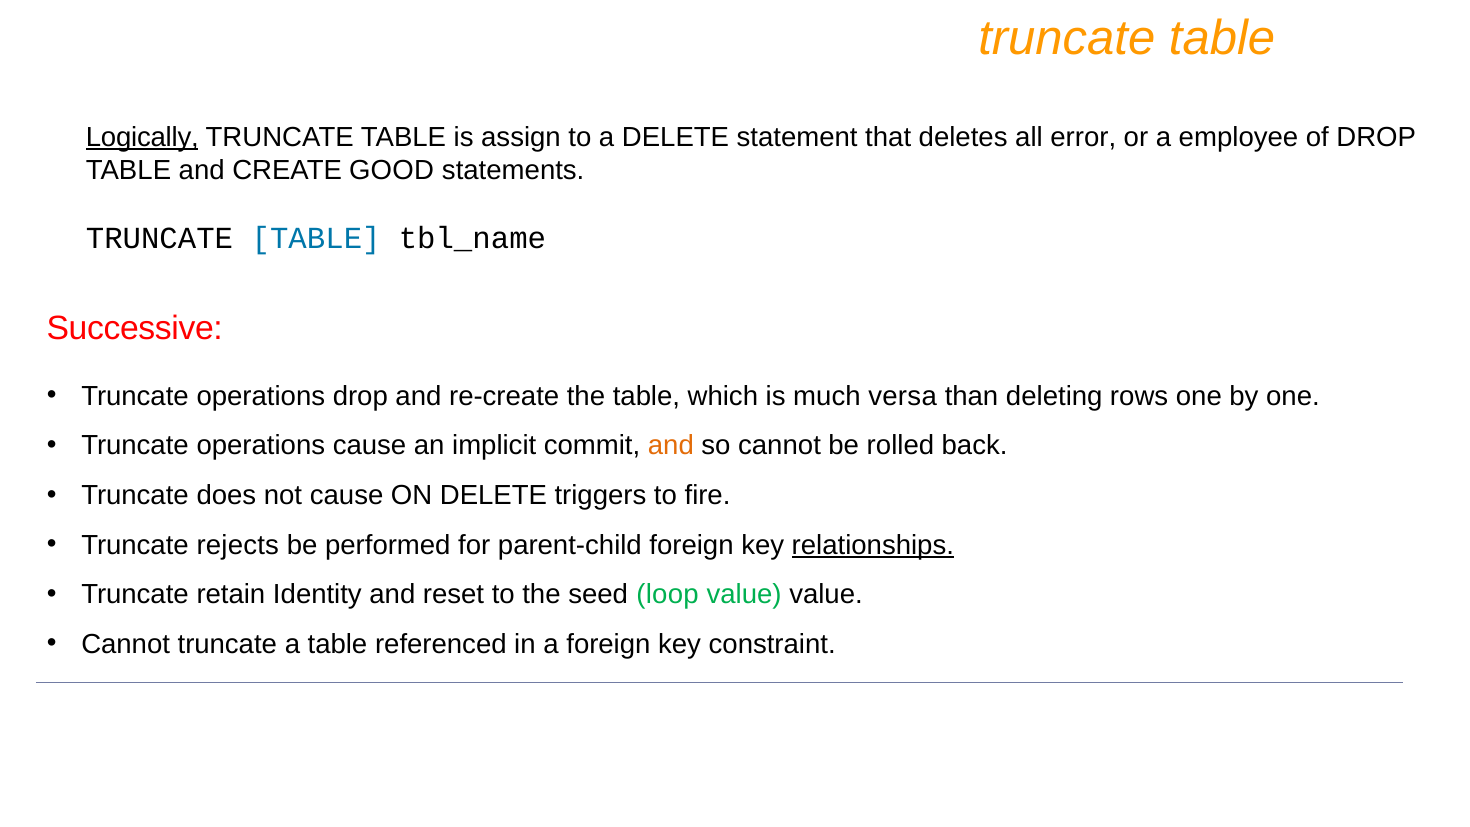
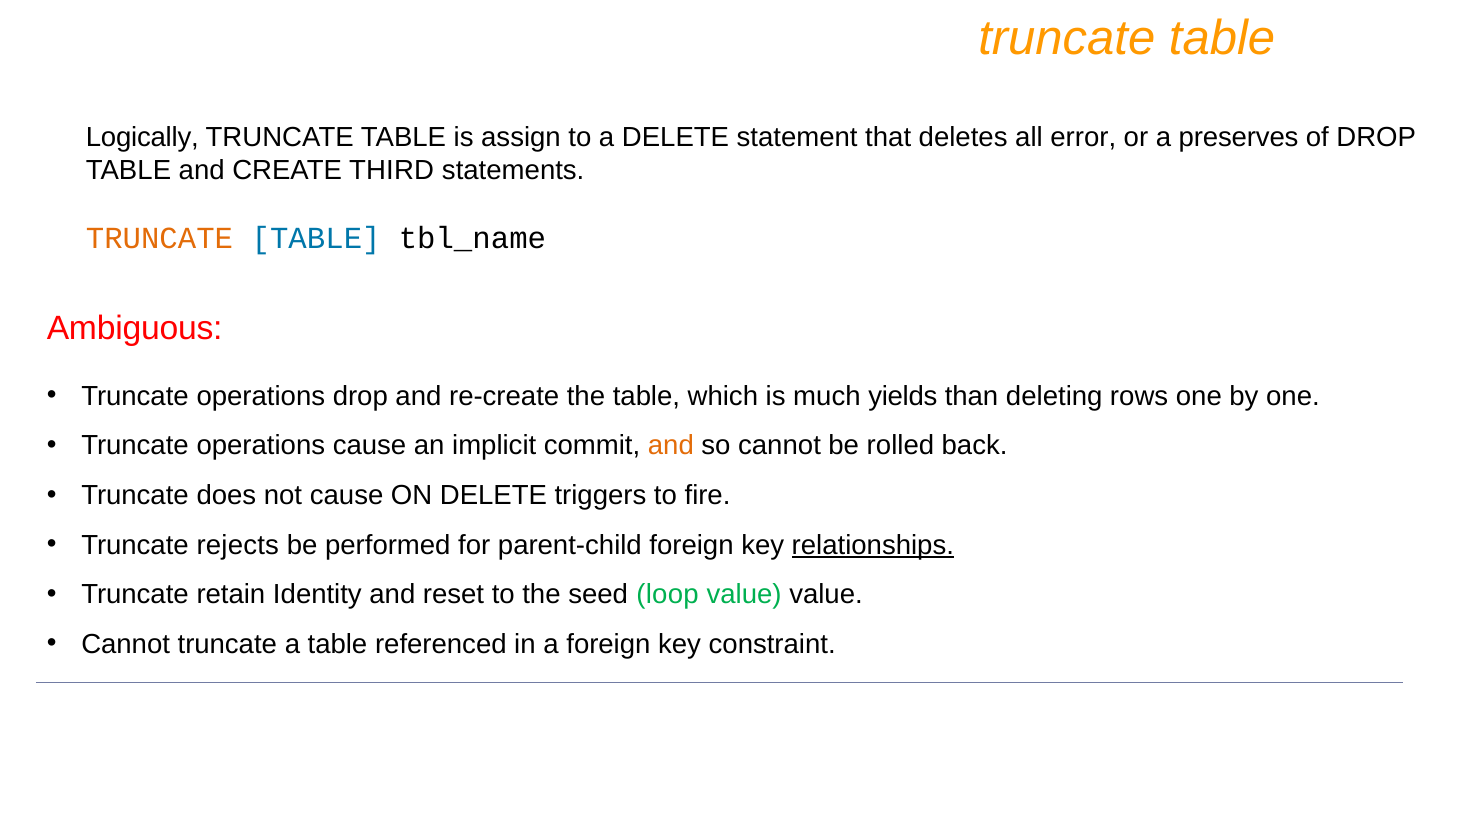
Logically underline: present -> none (142, 137)
employee: employee -> preserves (1239, 137)
GOOD: GOOD -> THIRD (392, 170)
TRUNCATE colour: black -> orange (159, 238)
Successive: Successive -> Ambiguous (135, 329)
versa: versa -> yields (903, 396)
